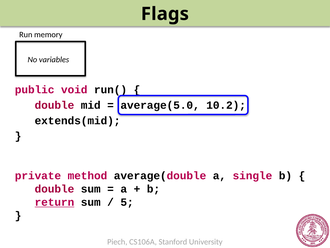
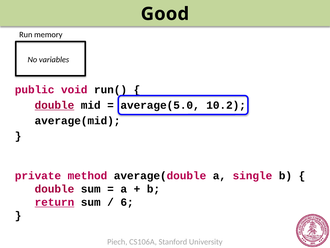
Flags: Flags -> Good (165, 14)
double underline: none -> present (54, 105)
extends(mid: extends(mid -> average(mid (78, 120)
5: 5 -> 6 (127, 202)
